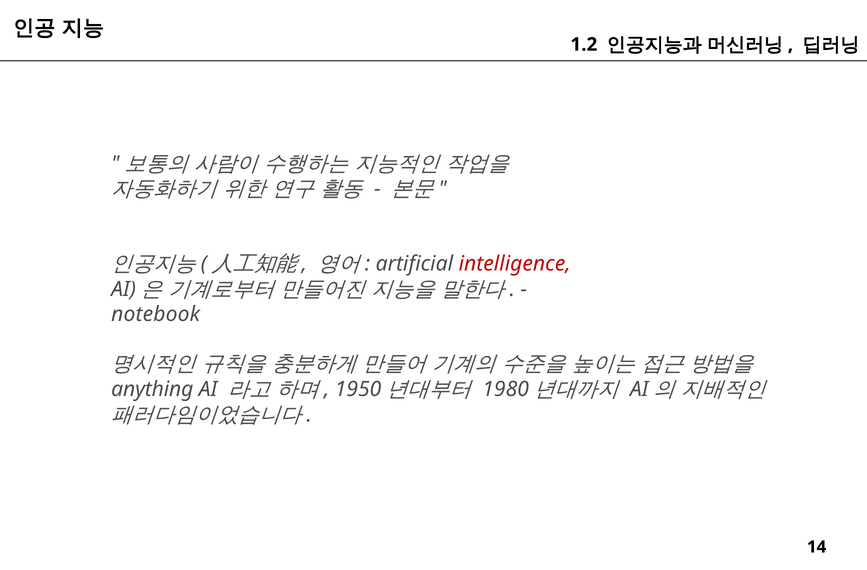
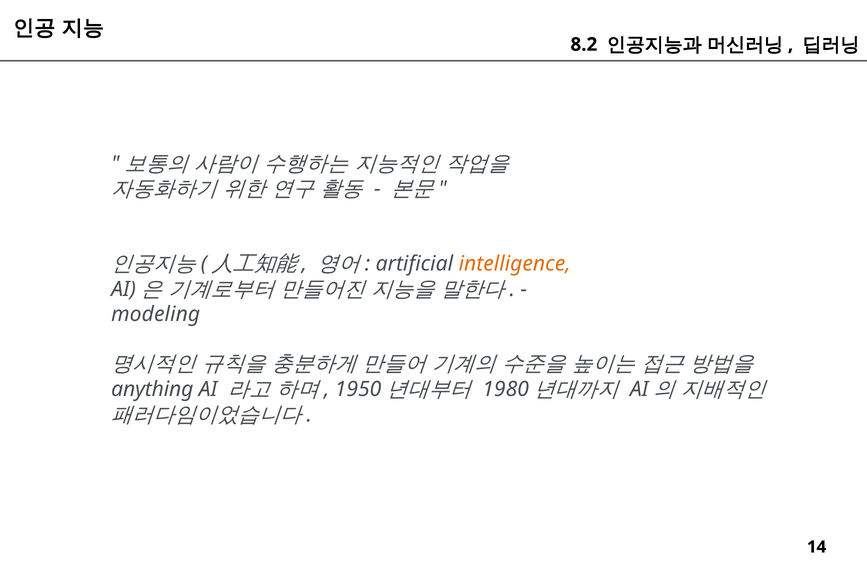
1.2: 1.2 -> 8.2 (584, 44)
intelligence colour: red -> orange (515, 264)
notebook: notebook -> modeling (156, 314)
